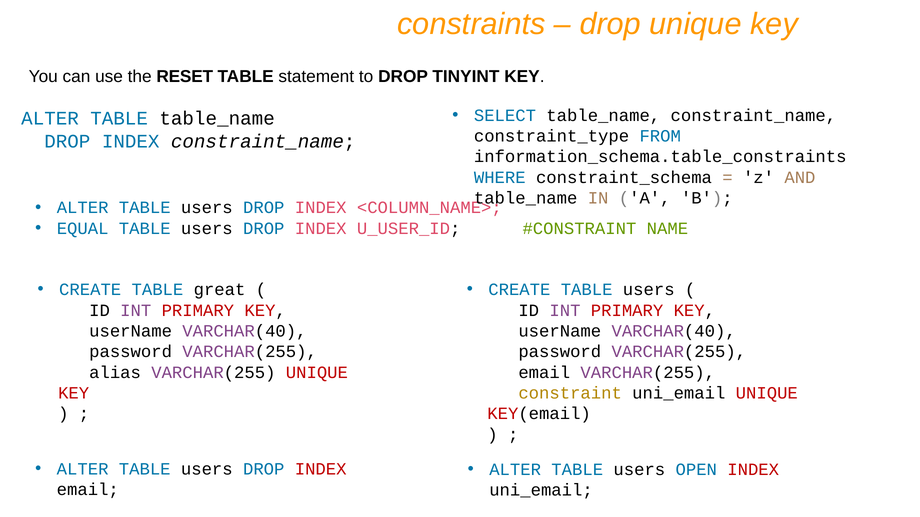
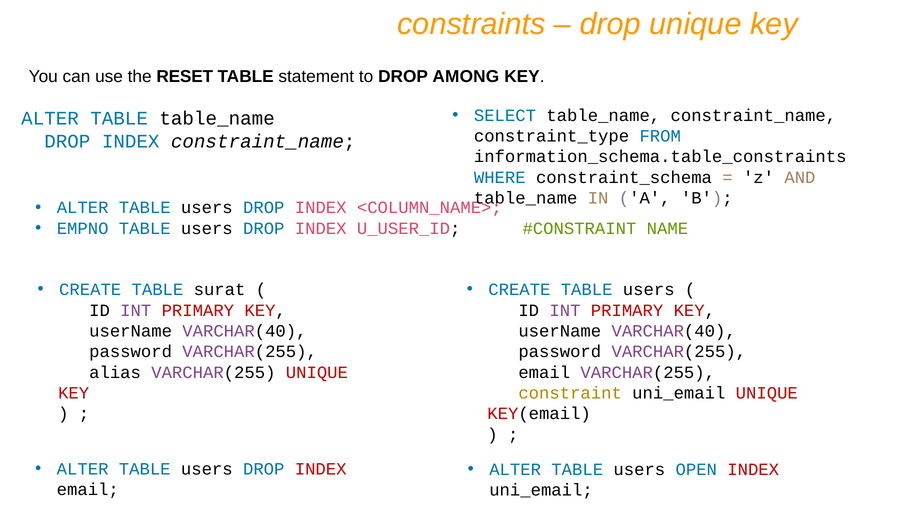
TINYINT: TINYINT -> AMONG (466, 77)
EQUAL: EQUAL -> EMPNO (83, 229)
great: great -> surat (220, 290)
